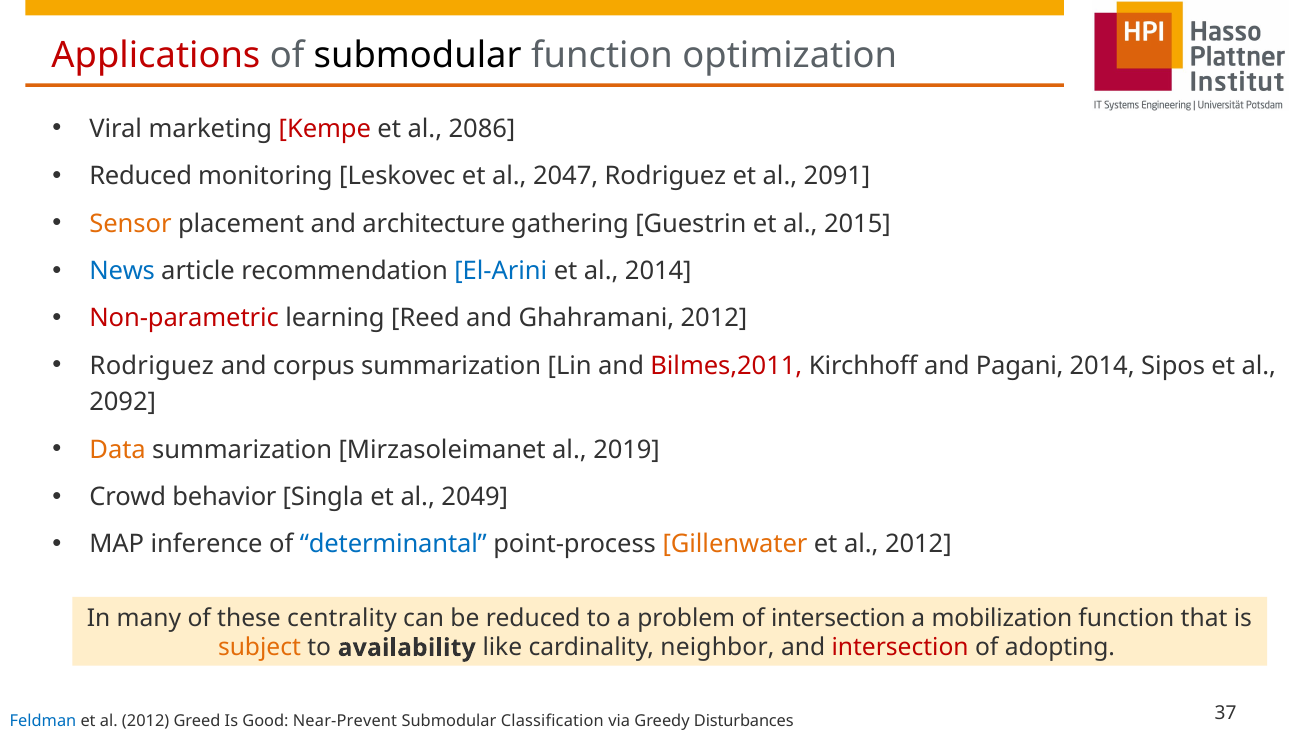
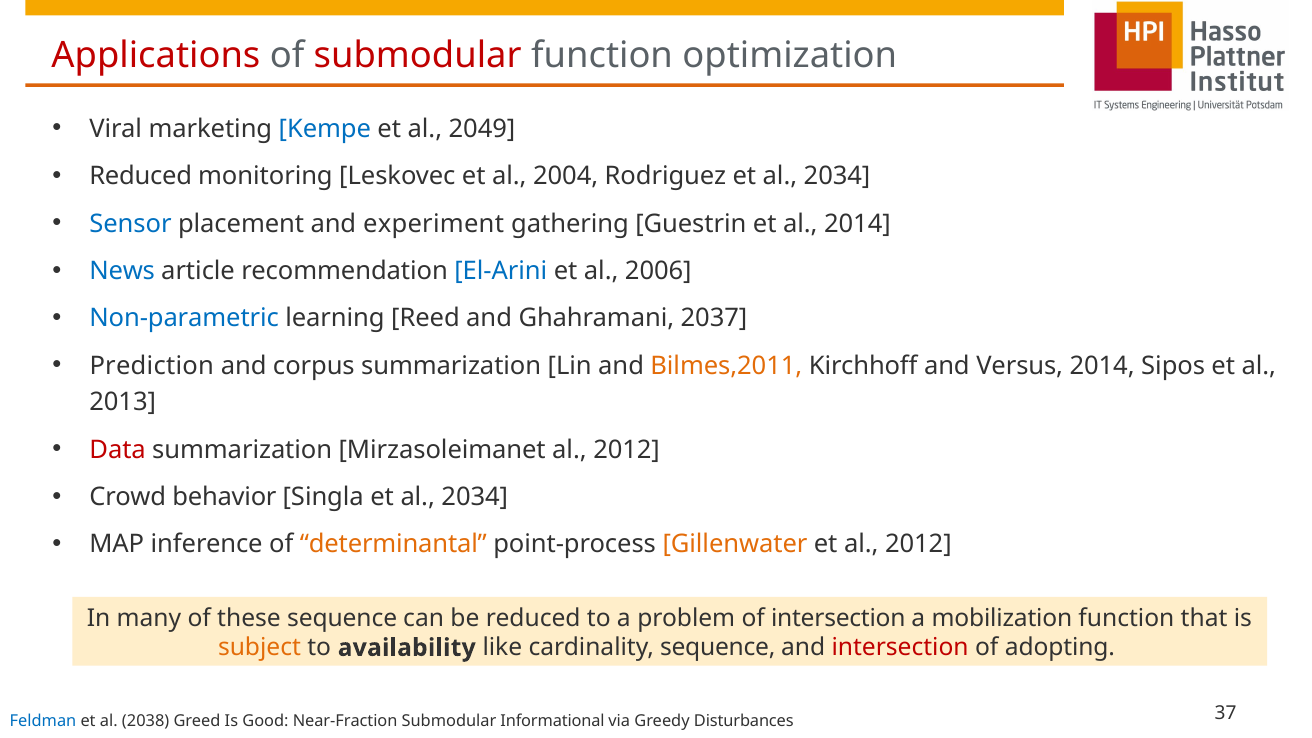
submodular colour: black -> red (418, 55)
Kempe colour: red -> blue (325, 129)
2086: 2086 -> 2049 (482, 129)
2047: 2047 -> 2004 (566, 176)
Rodriguez et al 2091: 2091 -> 2034 (837, 176)
Sensor colour: orange -> blue (130, 224)
architecture: architecture -> experiment (434, 224)
al 2015: 2015 -> 2014 (857, 224)
al 2014: 2014 -> 2006 (658, 271)
Non-parametric colour: red -> blue (184, 318)
Ghahramani 2012: 2012 -> 2037 (714, 318)
Rodriguez: Rodriguez -> Prediction (152, 366)
Bilmes,2011 colour: red -> orange (726, 366)
Pagani: Pagani -> Versus (1020, 366)
2092: 2092 -> 2013 (123, 402)
Data colour: orange -> red (118, 450)
Mirzasoleimanet al 2019: 2019 -> 2012 (627, 450)
Singla et al 2049: 2049 -> 2034 (475, 497)
determinantal colour: blue -> orange (393, 544)
these centrality: centrality -> sequence (342, 618)
cardinality neighbor: neighbor -> sequence (718, 648)
2012: 2012 -> 2038 (146, 721)
Near-Prevent: Near-Prevent -> Near-Fraction (345, 721)
Classification: Classification -> Informational (552, 721)
